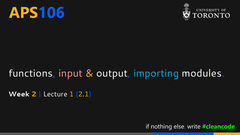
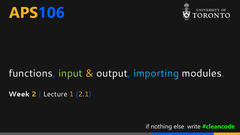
input colour: pink -> light green (71, 73)
